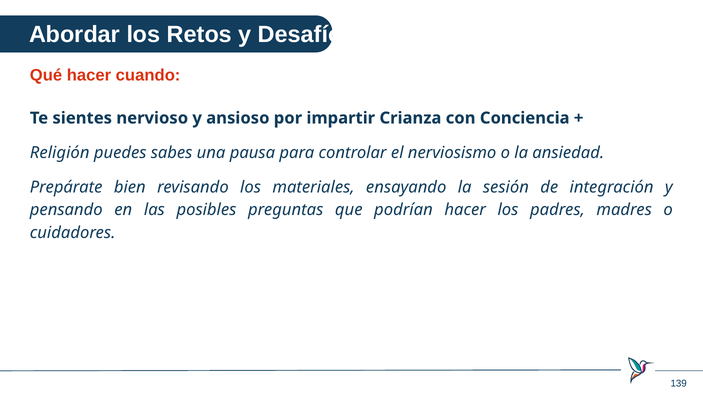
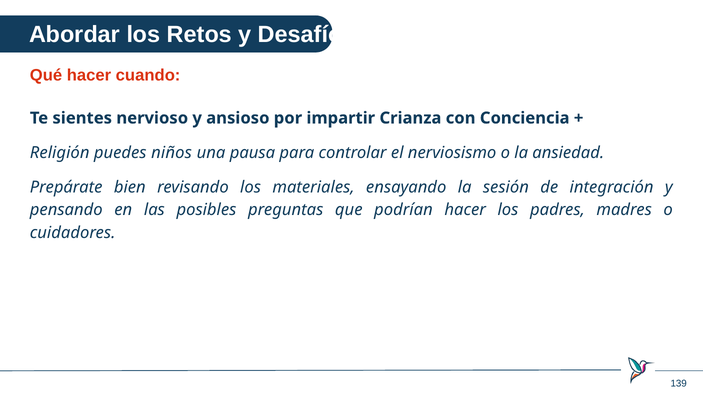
sabes: sabes -> niños (172, 153)
